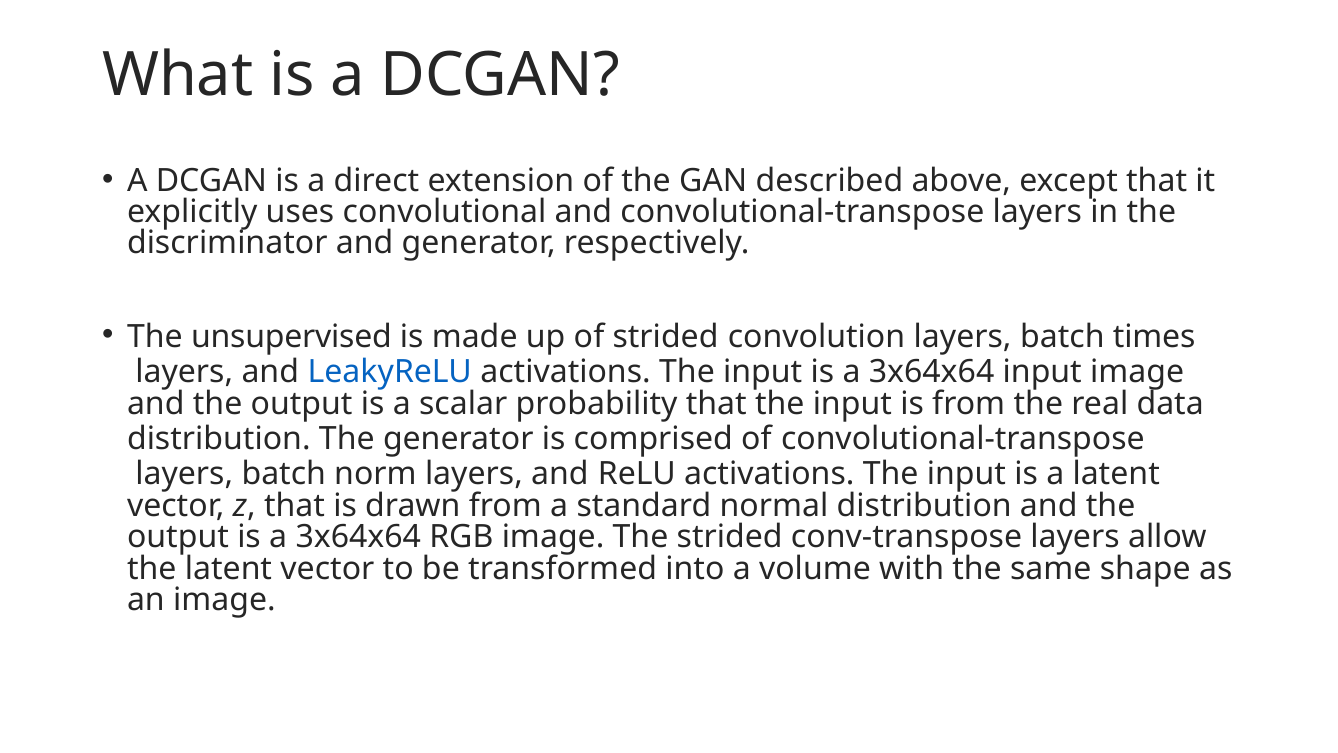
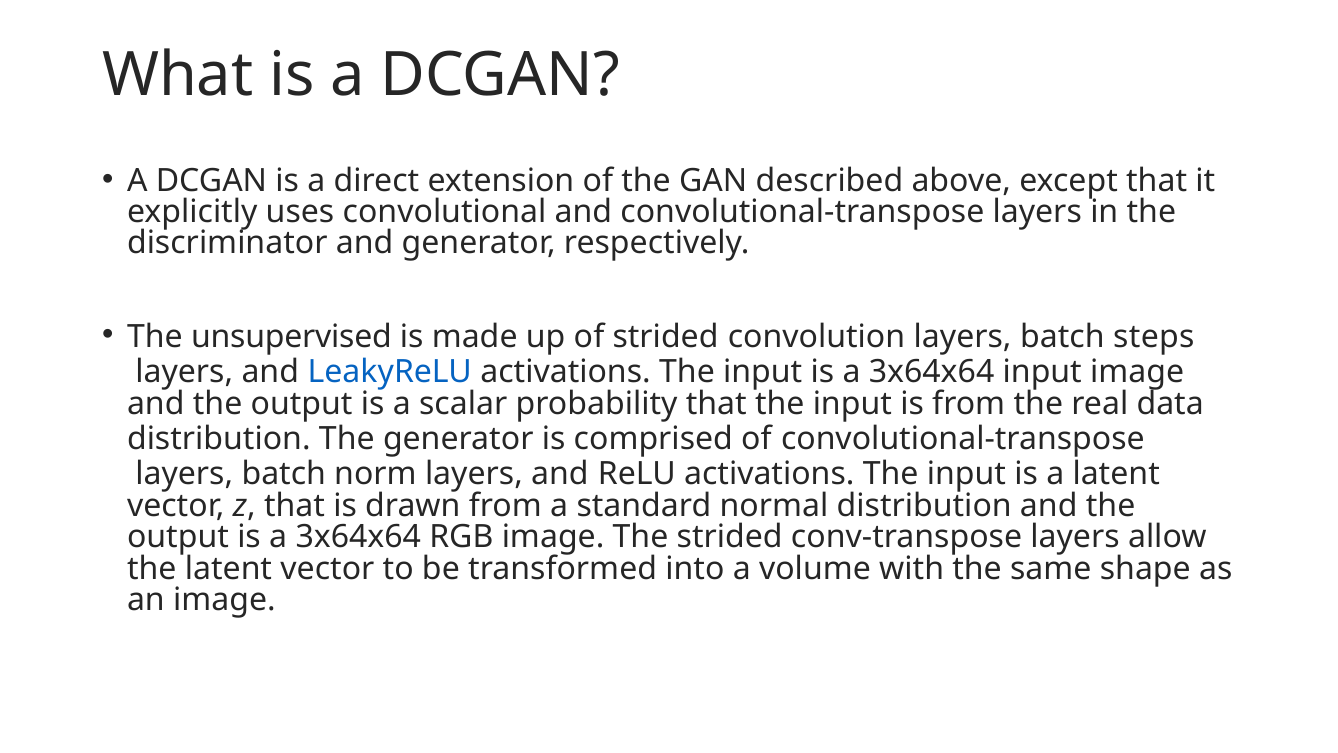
times: times -> steps (1154, 337)
